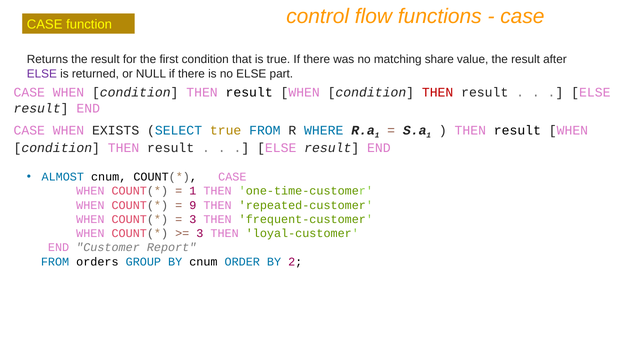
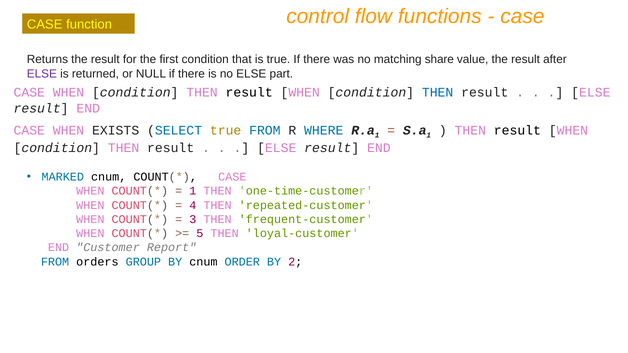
THEN colour: red -> blue (438, 93)
ALMOST: ALMOST -> MARKED (63, 177)
9: 9 -> 4 (193, 205)
3: 3 -> 5 (200, 234)
